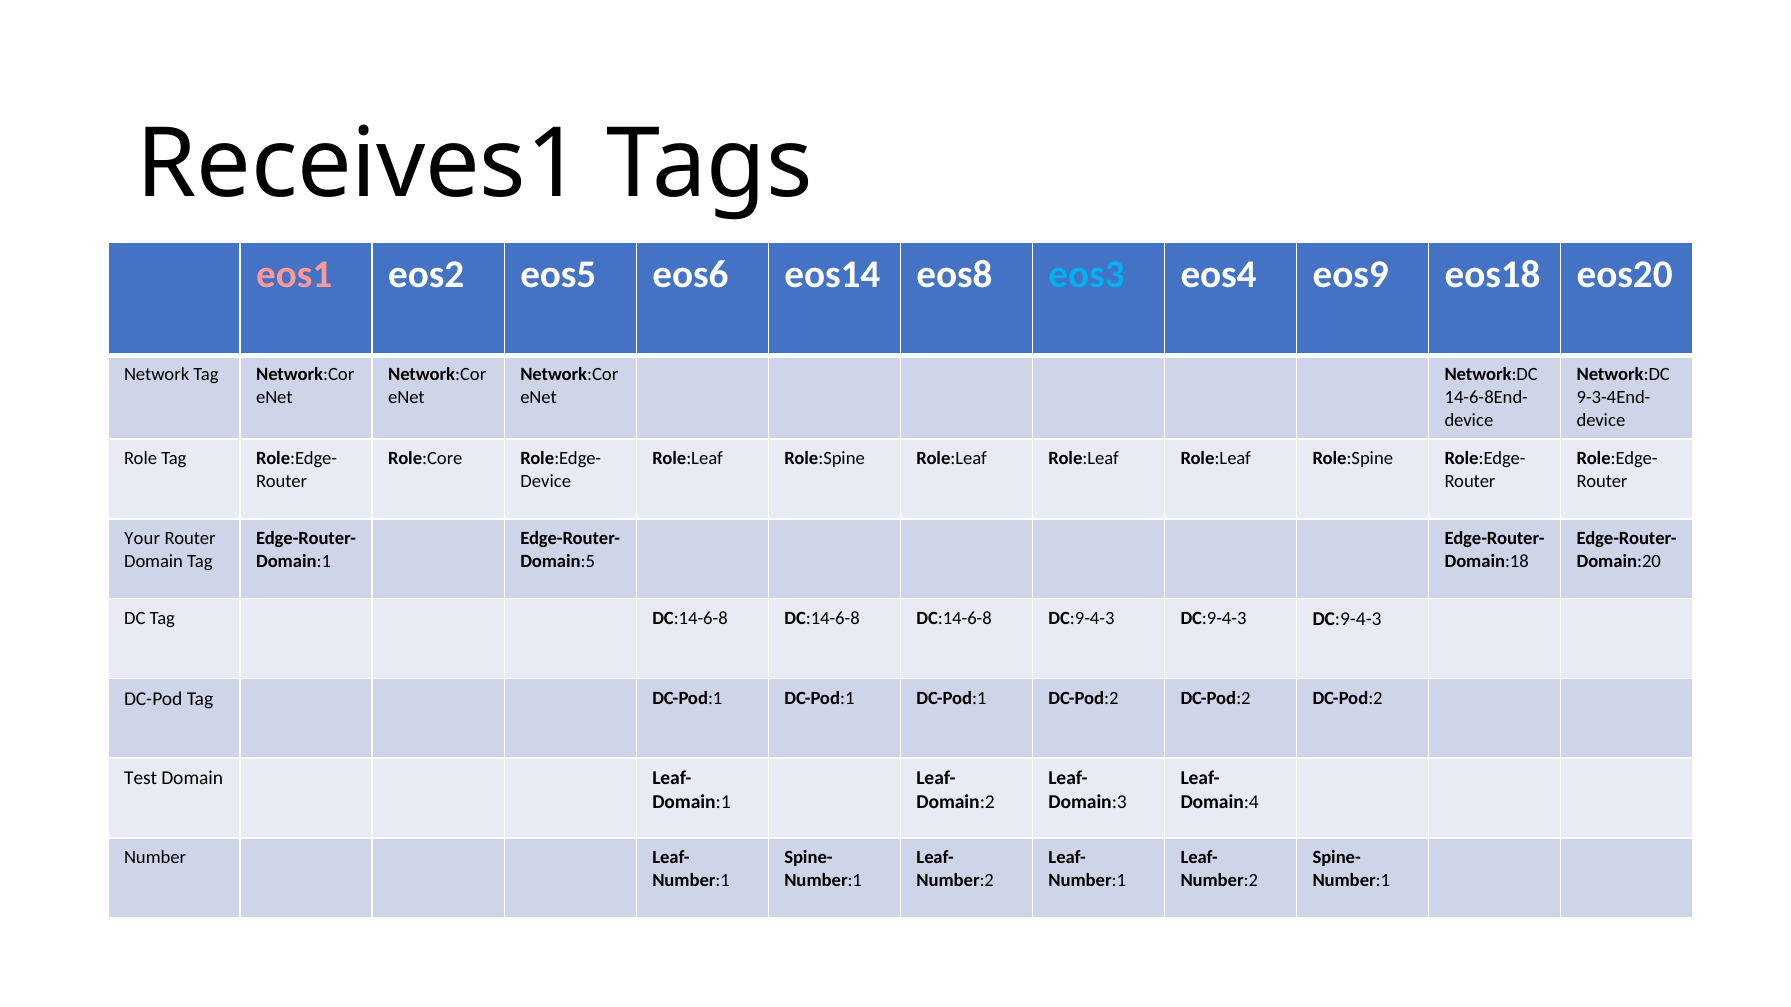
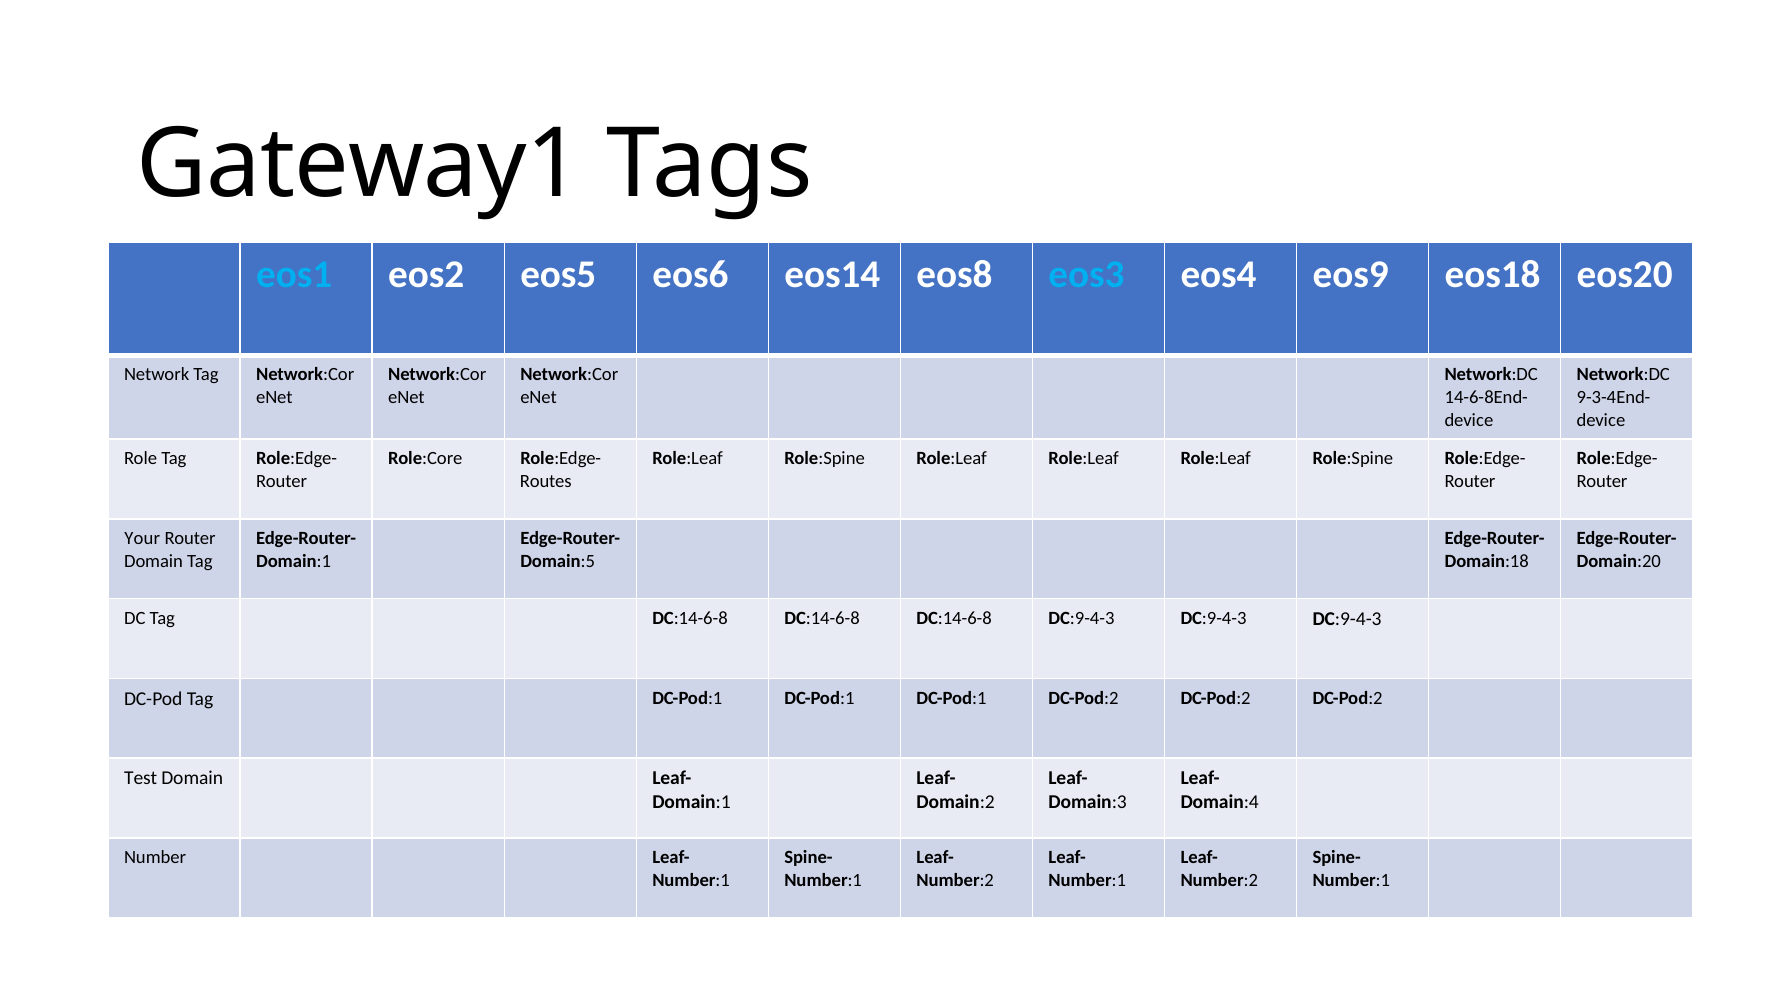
Receives1: Receives1 -> Gateway1 (359, 164)
eos1 colour: pink -> light blue (294, 275)
Device: Device -> Routes (546, 481)
